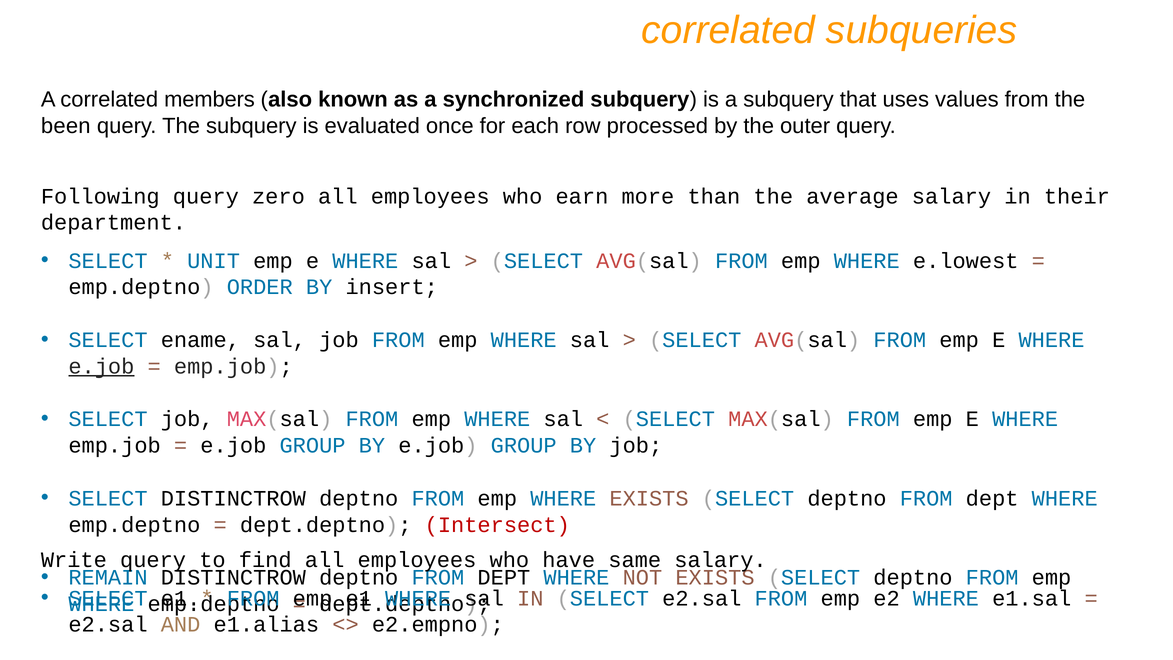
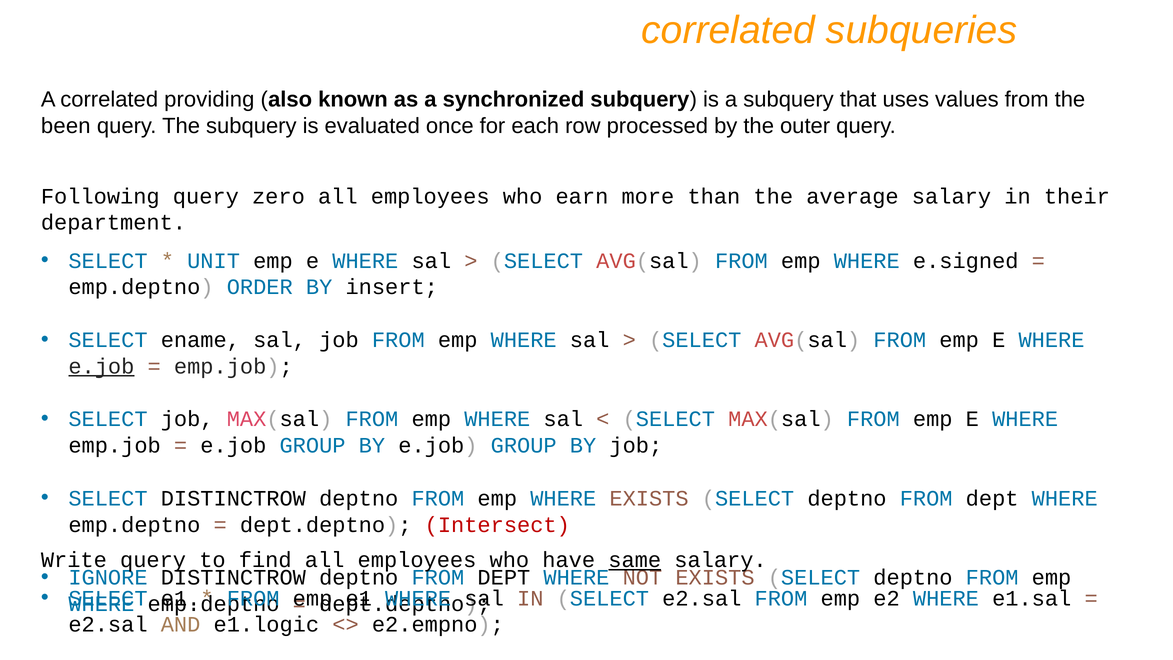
members: members -> providing (209, 100)
e.lowest: e.lowest -> e.signed (966, 261)
same underline: none -> present (635, 560)
REMAIN: REMAIN -> IGNORE (108, 577)
e1.alias: e1.alias -> e1.logic (266, 624)
